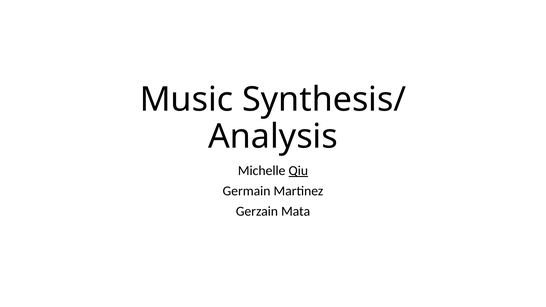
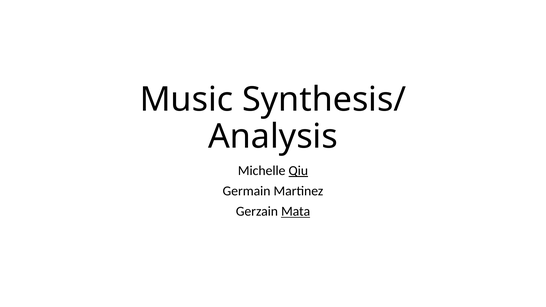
Mata underline: none -> present (296, 212)
